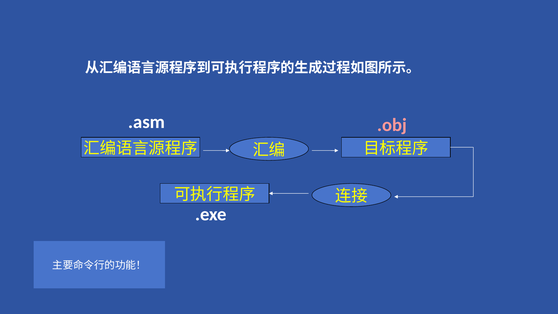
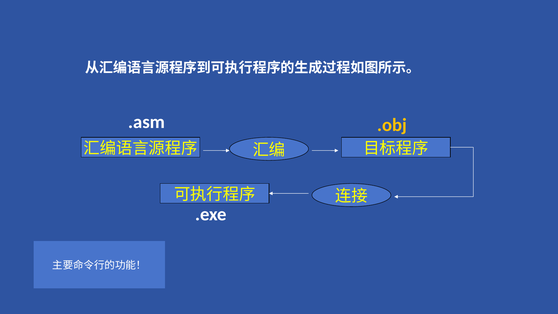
.obj colour: pink -> yellow (392, 125)
